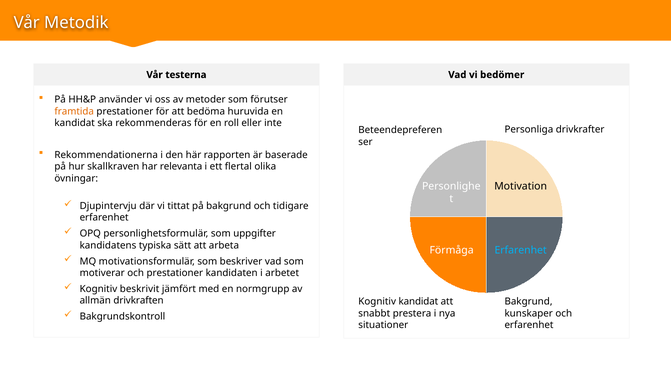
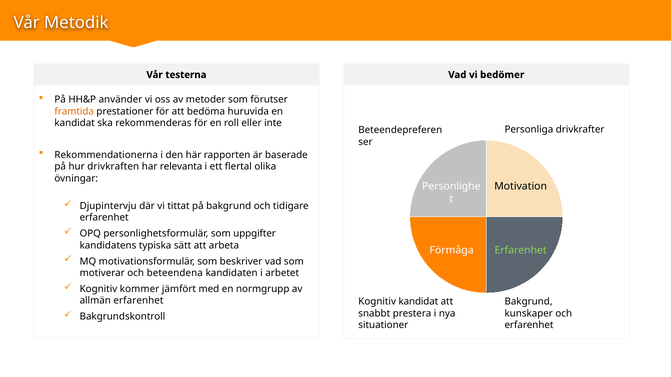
skallkraven: skallkraven -> drivkraften (113, 167)
Erfarenhet colour: light blue -> light green (521, 251)
och prestationer: prestationer -> beteendena (175, 273)
beskrivit: beskrivit -> kommer (140, 289)
allmän drivkraften: drivkraften -> erfarenhet (138, 301)
